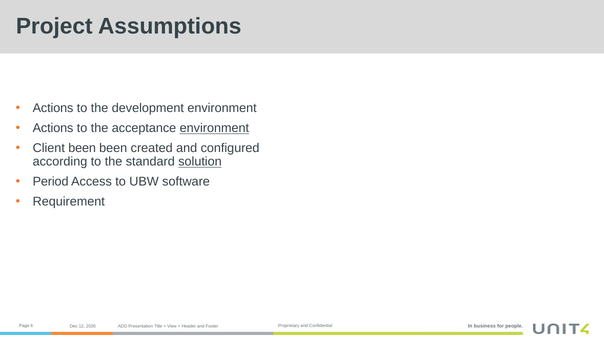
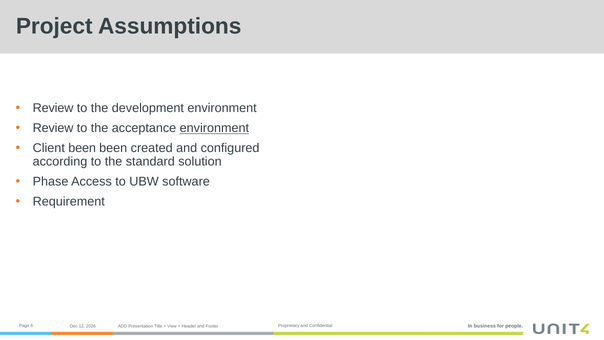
Actions: Actions -> Review (53, 108)
Actions: Actions -> Review (53, 128)
solution underline: present -> none (200, 162)
Period: Period -> Phase (51, 182)
